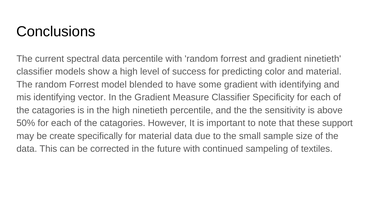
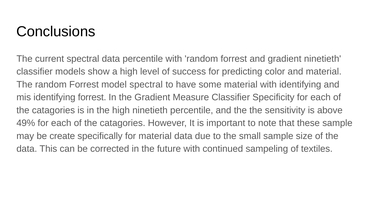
model blended: blended -> spectral (146, 84)
some gradient: gradient -> material (241, 84)
identifying vector: vector -> forrest (92, 97)
50%: 50% -> 49% (26, 123)
these support: support -> sample (337, 123)
